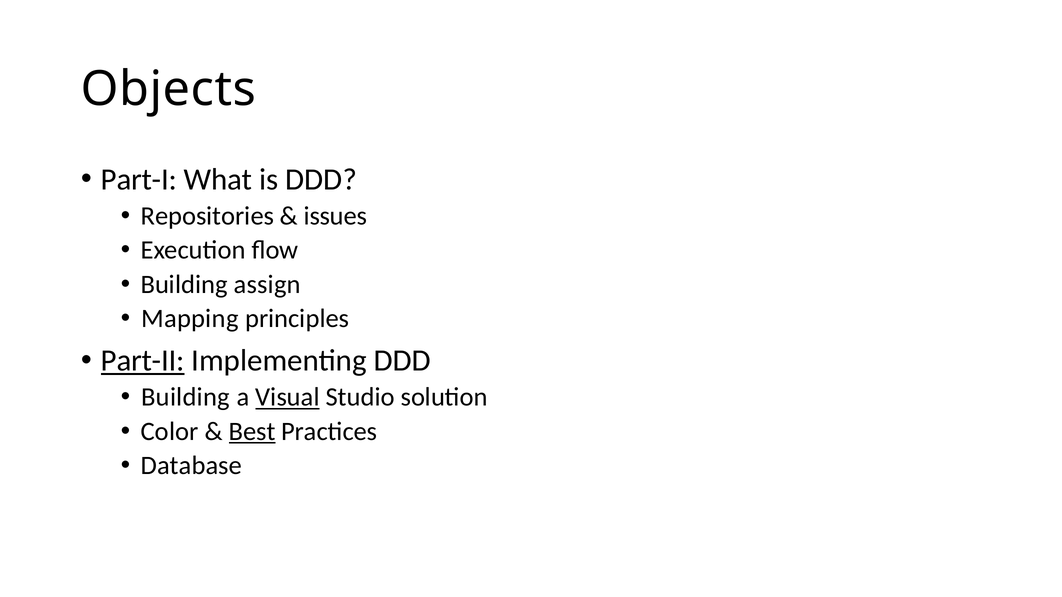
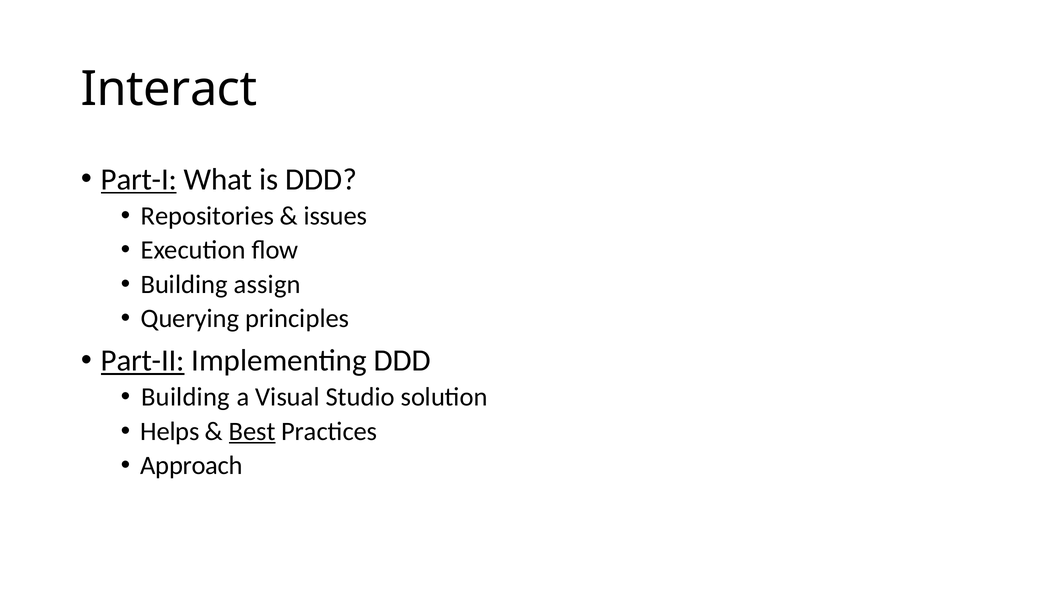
Objects: Objects -> Interact (169, 89)
Part-I underline: none -> present (139, 180)
Mapping: Mapping -> Querying (190, 319)
Visual underline: present -> none (288, 397)
Color: Color -> Helps (170, 432)
Database: Database -> Approach (192, 466)
